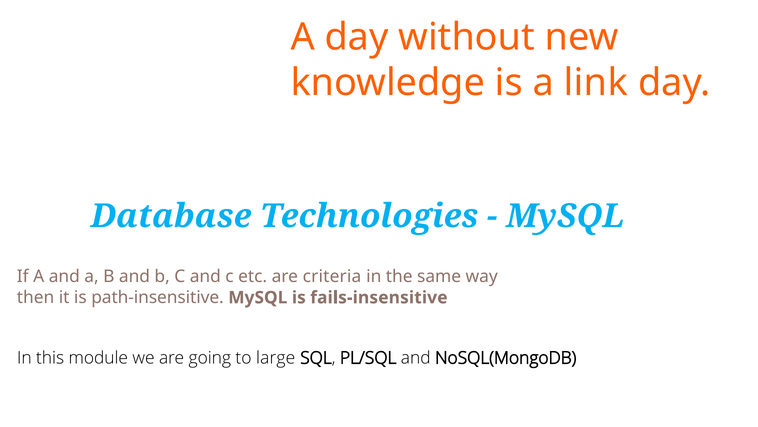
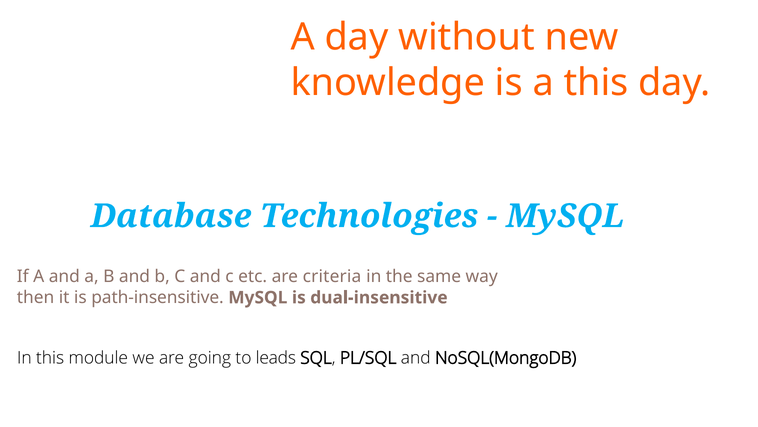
a link: link -> this (596, 83)
fails-insensitive: fails-insensitive -> dual-insensitive (379, 297)
large: large -> leads (276, 357)
